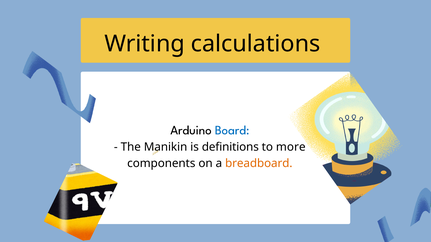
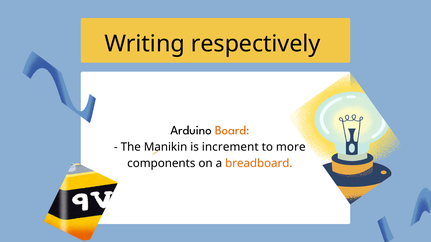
calculations: calculations -> respectively (256, 44)
Board colour: blue -> orange (232, 130)
definitions: definitions -> increment (230, 147)
